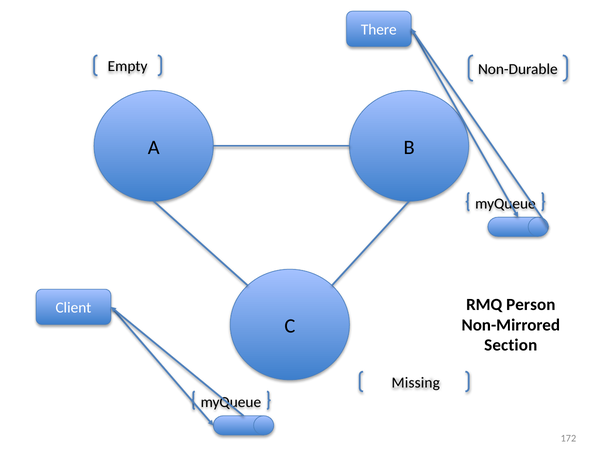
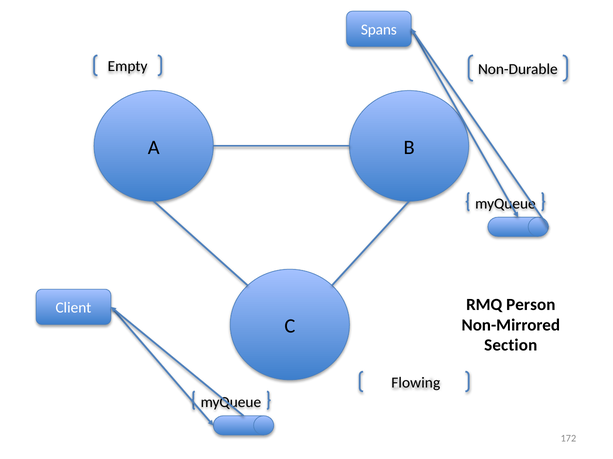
There: There -> Spans (379, 30)
Missing: Missing -> Flowing (416, 383)
